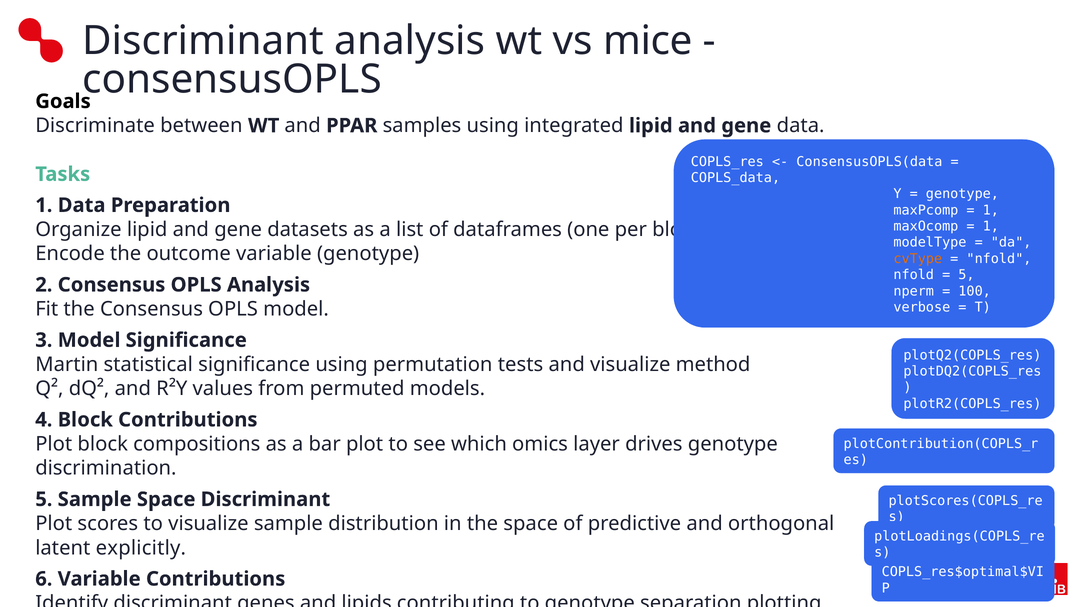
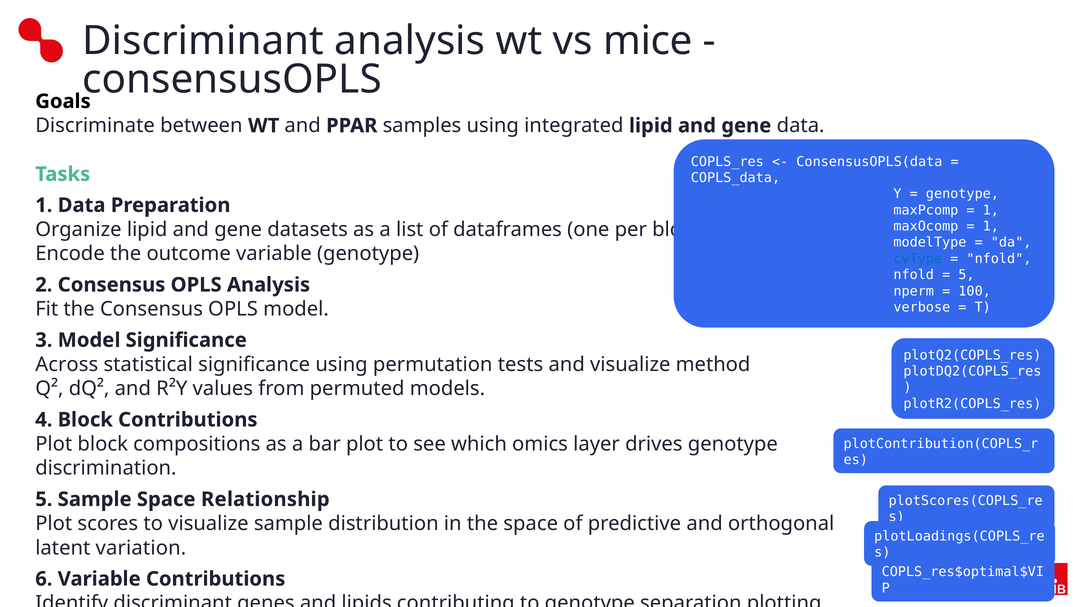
cvType colour: orange -> blue (918, 259)
Martin: Martin -> Across (67, 365)
Space Discriminant: Discriminant -> Relationship (265, 500)
explicitly: explicitly -> variation (141, 548)
